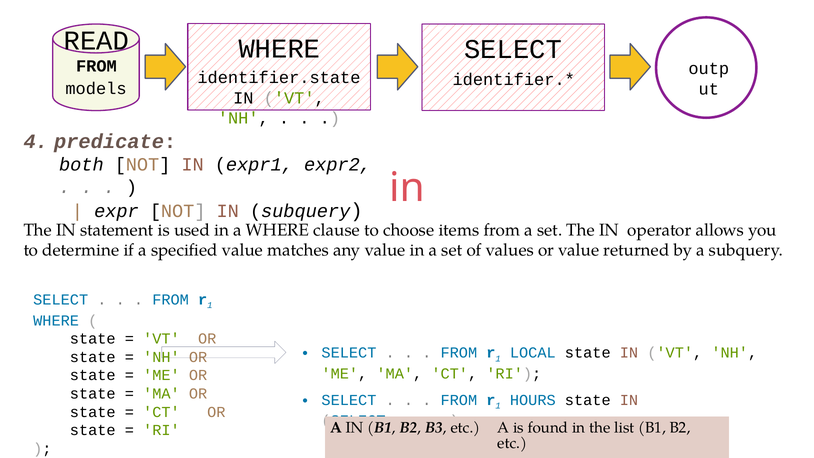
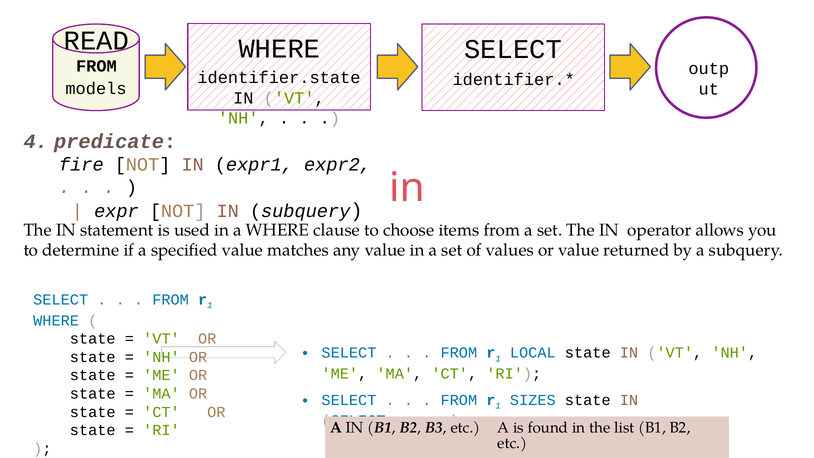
both: both -> fire (81, 165)
HOURS: HOURS -> SIZES (533, 400)
